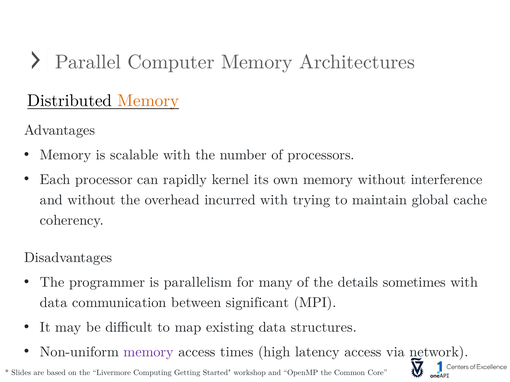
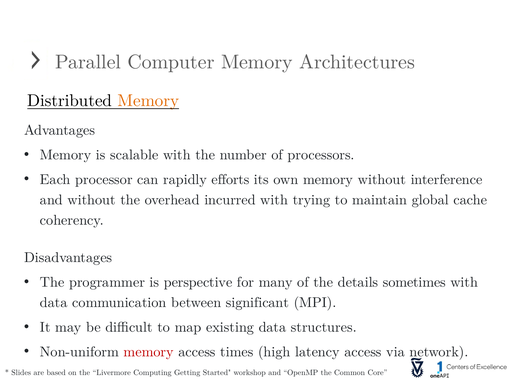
kernel: kernel -> efforts (230, 180)
parallelism: parallelism -> perspective (198, 283)
memory colour: purple -> red (149, 352)
